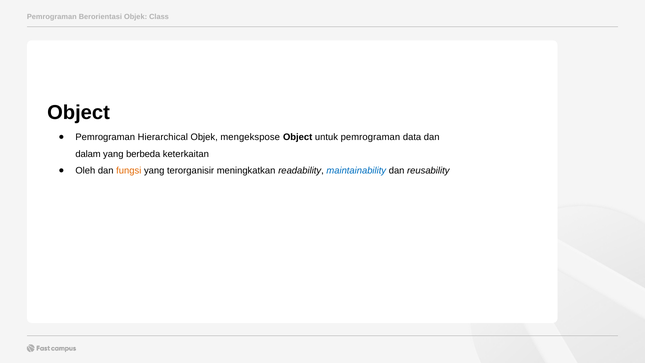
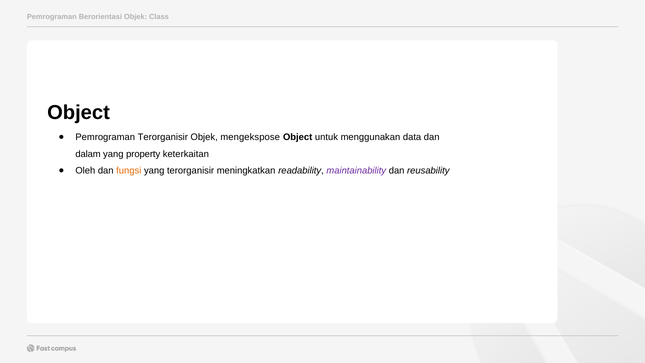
Pemrograman Hierarchical: Hierarchical -> Terorganisir (163, 137)
untuk pemrograman: pemrograman -> menggunakan (370, 137)
berbeda: berbeda -> property (143, 154)
maintainability colour: blue -> purple (356, 171)
